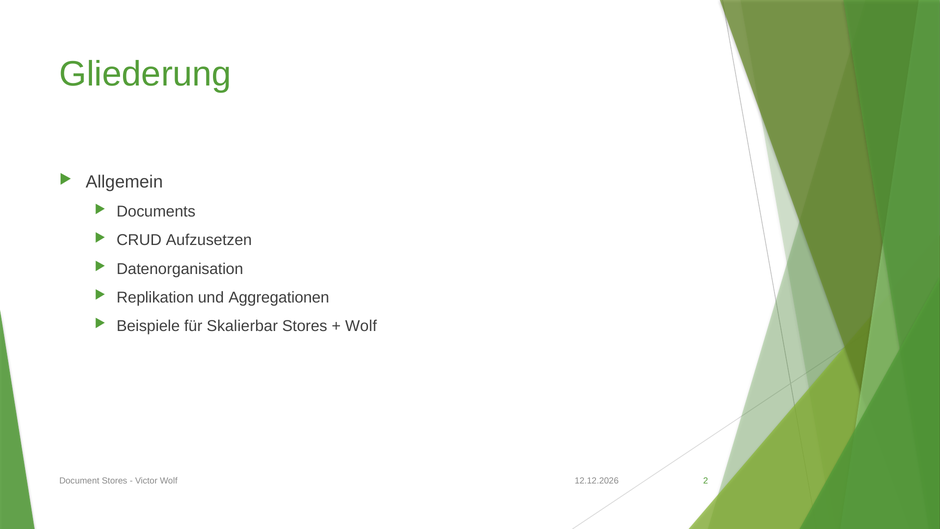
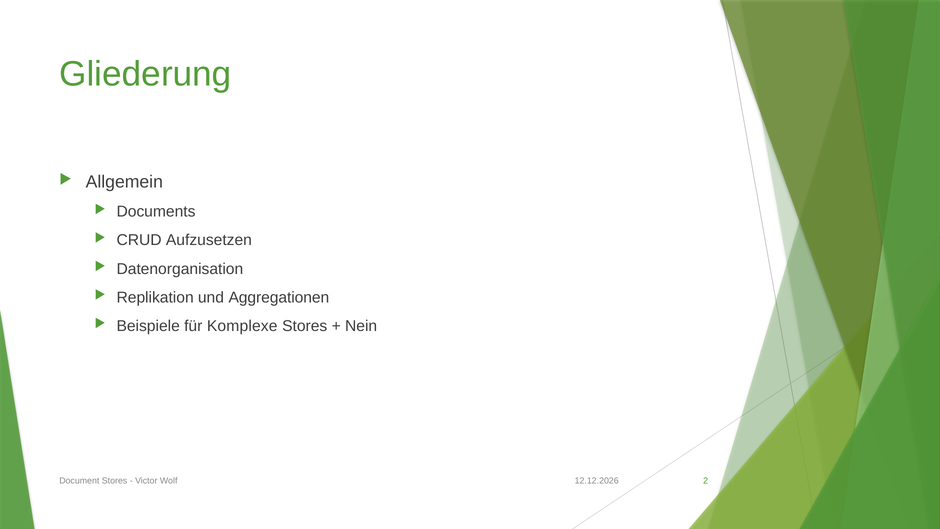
Skalierbar: Skalierbar -> Komplexe (242, 326)
Wolf: Wolf -> Nein (361, 326)
